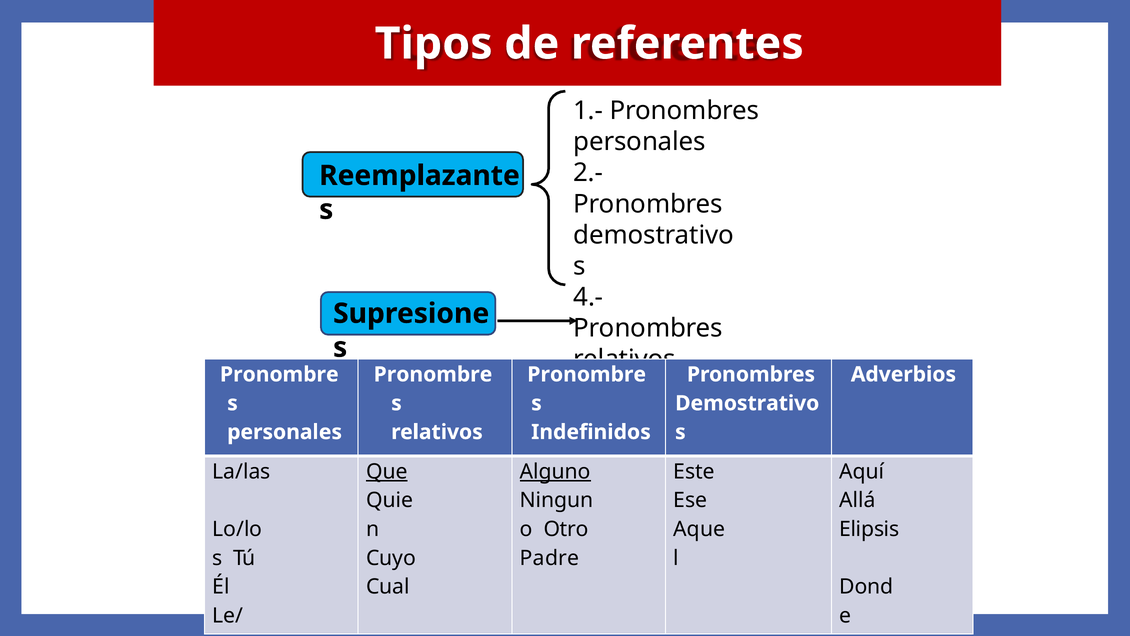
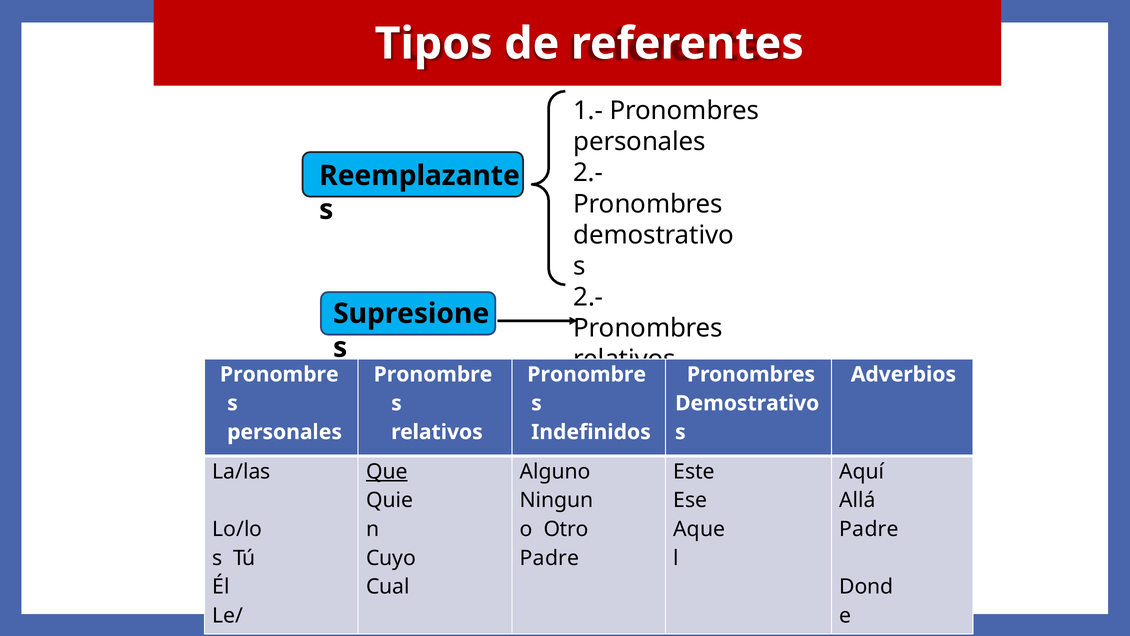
4.-: 4.- -> 2.- (588, 297)
Alguno underline: present -> none (555, 471)
Elipsis: Elipsis -> Padre (869, 529)
